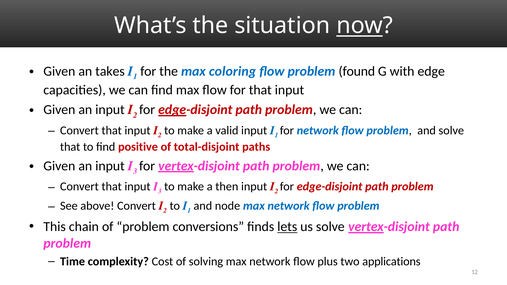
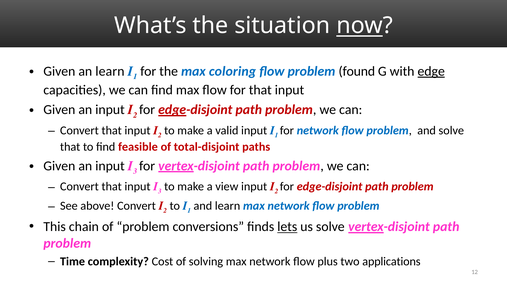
an takes: takes -> learn (110, 71)
edge underline: none -> present (431, 71)
positive: positive -> feasible (138, 147)
then: then -> view (227, 187)
and node: node -> learn (228, 206)
